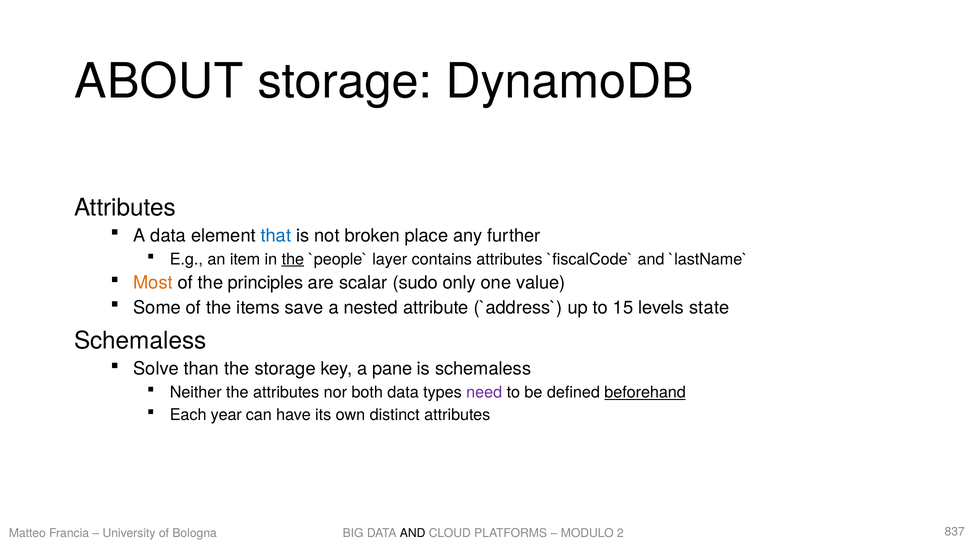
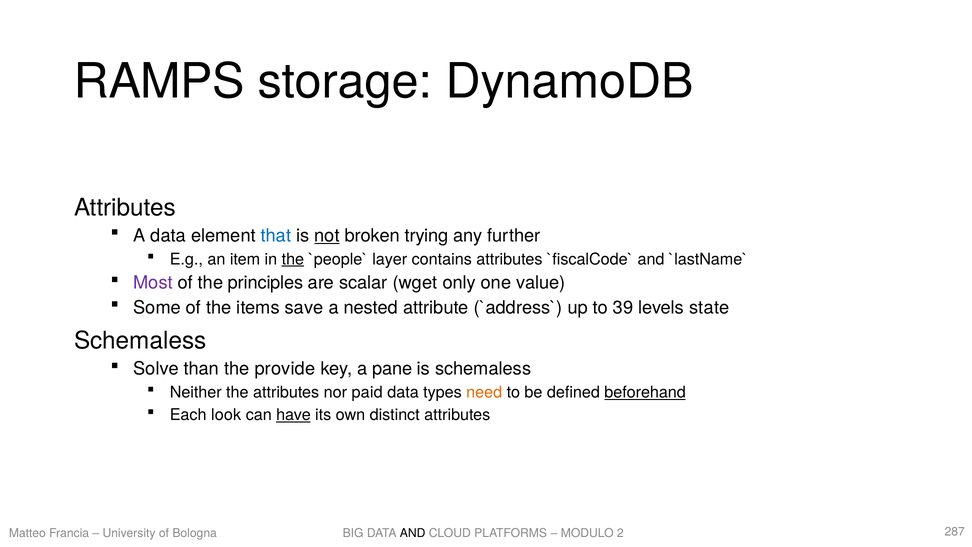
ABOUT: ABOUT -> RAMPS (159, 82)
not underline: none -> present (327, 235)
place: place -> trying (427, 235)
Most colour: orange -> purple (153, 283)
sudo: sudo -> wget (415, 283)
15: 15 -> 39 (623, 307)
the storage: storage -> provide (285, 369)
both: both -> paid (367, 392)
need colour: purple -> orange (484, 392)
year: year -> look (226, 415)
have underline: none -> present (293, 415)
837: 837 -> 287 (955, 532)
